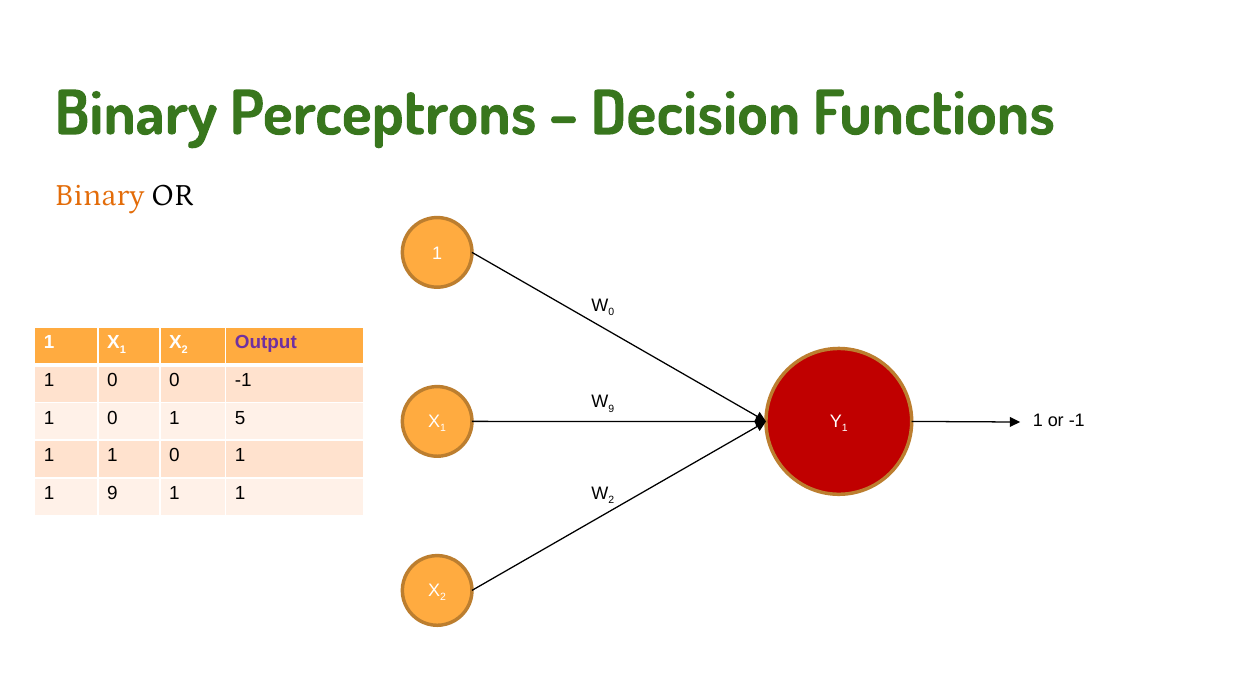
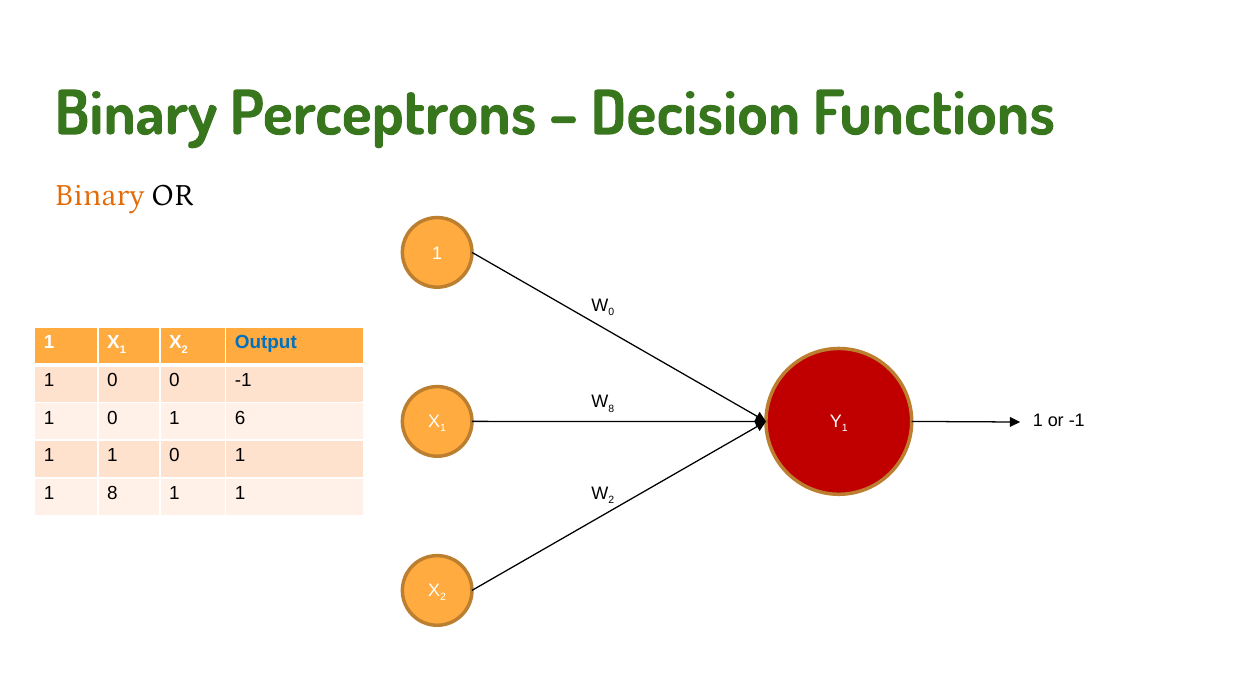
Output colour: purple -> blue (266, 342)
9: 9 -> 8 (611, 409)
5: 5 -> 6 (240, 418)
1 9: 9 -> 8 (112, 493)
